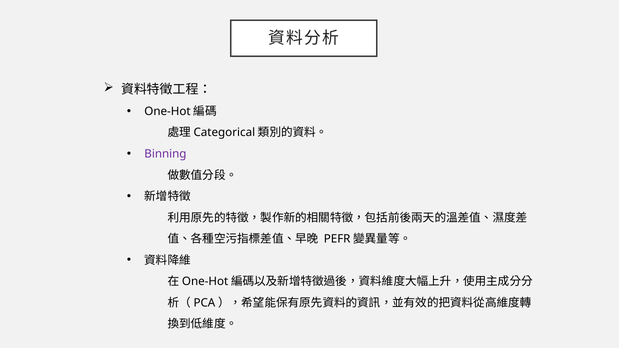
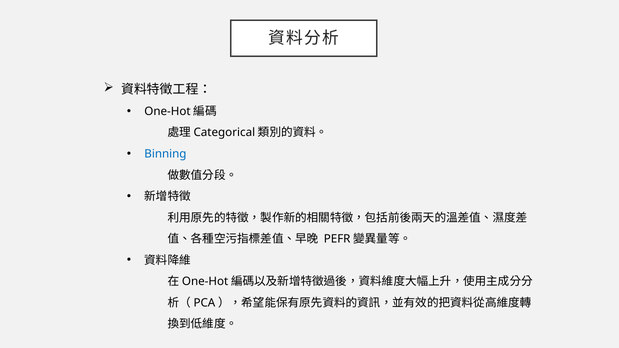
Binning colour: purple -> blue (165, 154)
